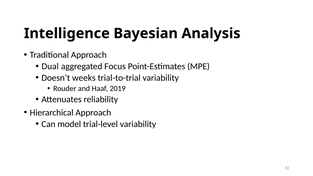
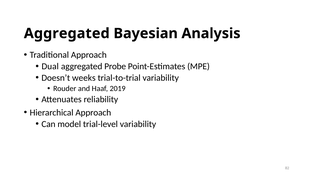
Intelligence: Intelligence -> Aggregated (67, 33)
Focus: Focus -> Probe (115, 66)
